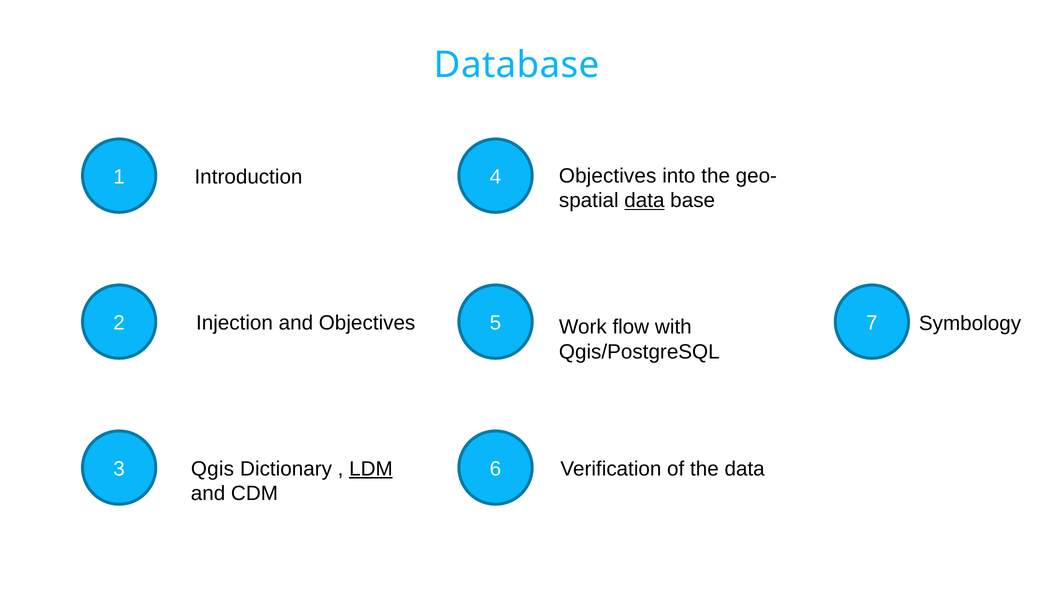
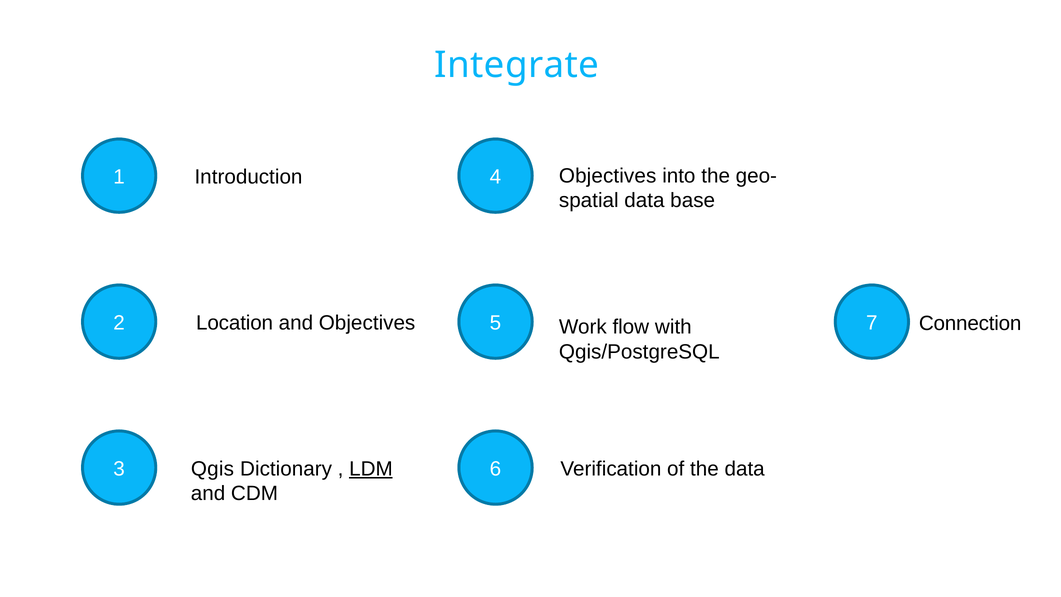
Database: Database -> Integrate (517, 65)
data underline: present -> none (644, 201)
Injection: Injection -> Location (235, 323)
Symbology: Symbology -> Connection (970, 323)
